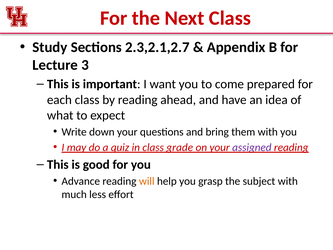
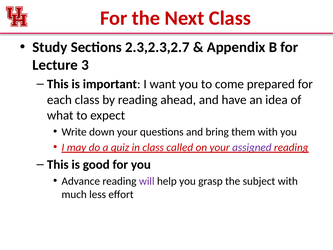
2.3,2.1,2.7: 2.3,2.1,2.7 -> 2.3,2.3,2.7 (157, 47)
grade: grade -> called (180, 147)
will colour: orange -> purple (147, 181)
